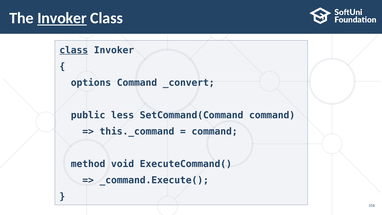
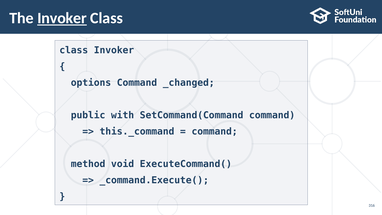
class underline: present -> none (74, 50)
_convert: _convert -> _changed (189, 83)
less: less -> with (123, 115)
